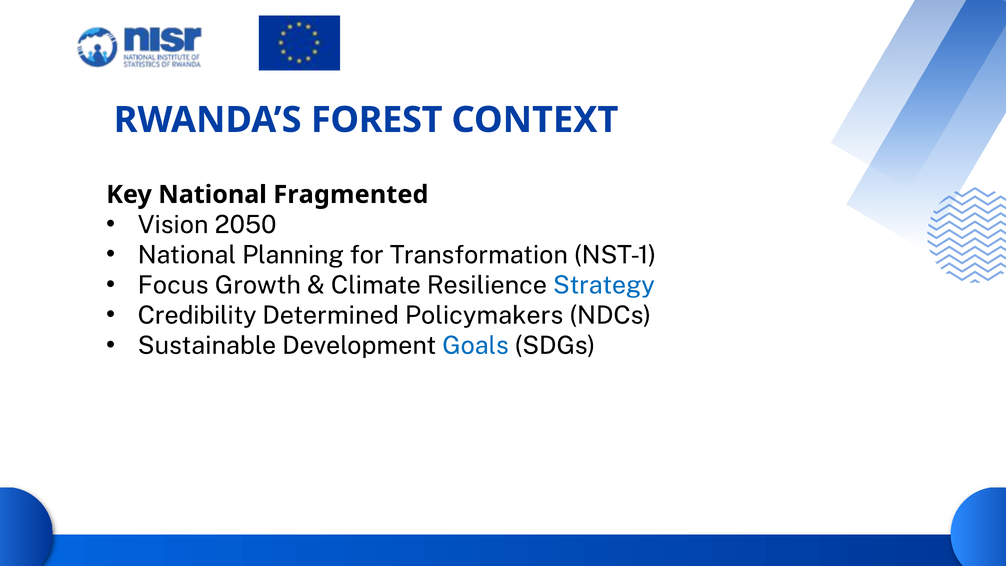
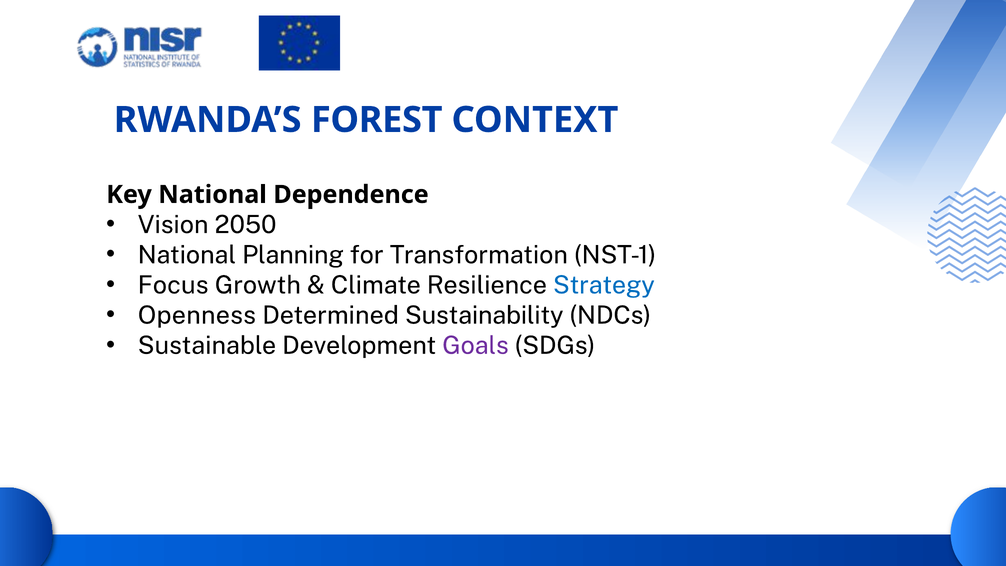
Fragmented: Fragmented -> Dependence (351, 195)
Credibility: Credibility -> Openness (197, 315)
Policymakers: Policymakers -> Sustainability (484, 315)
Goals colour: blue -> purple (475, 345)
